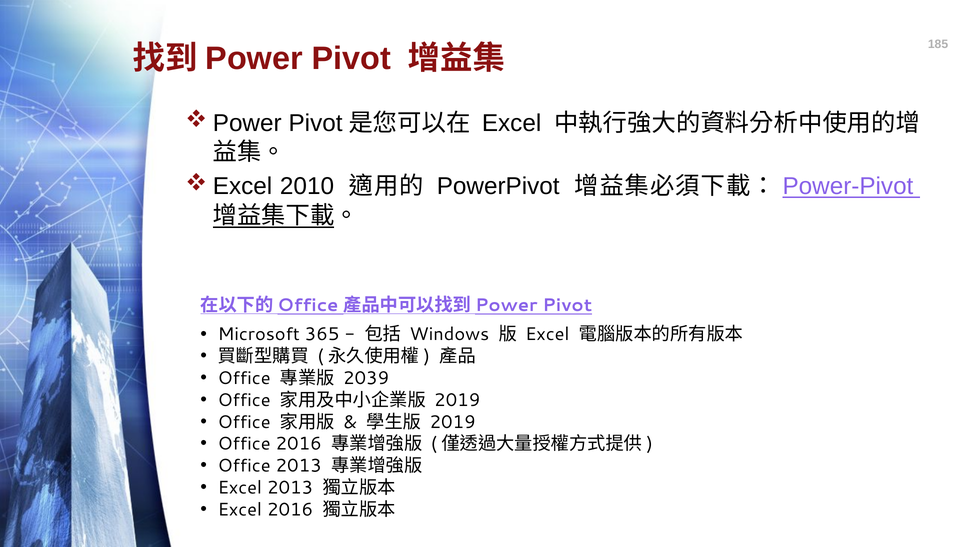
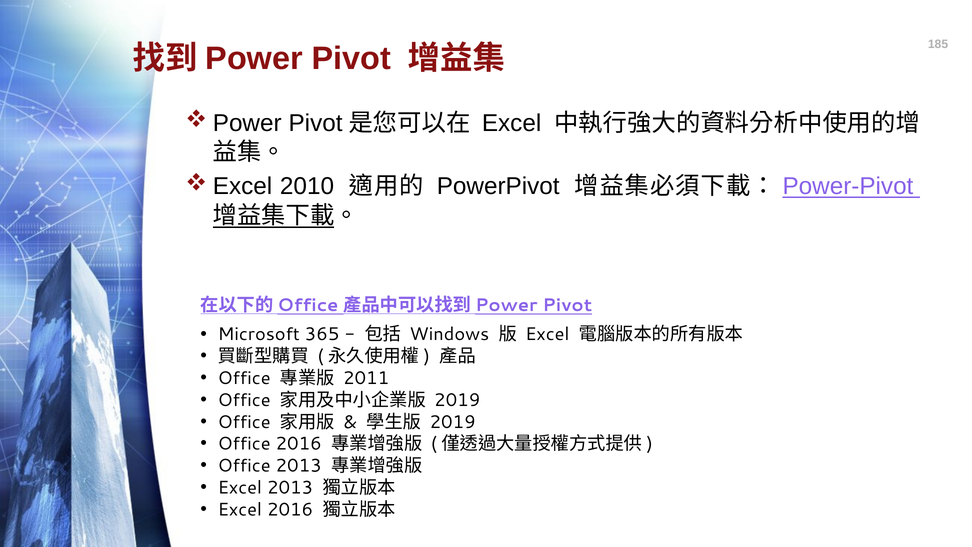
2039: 2039 -> 2011 (366, 378)
